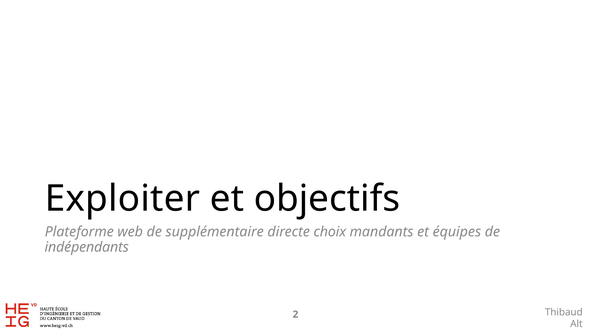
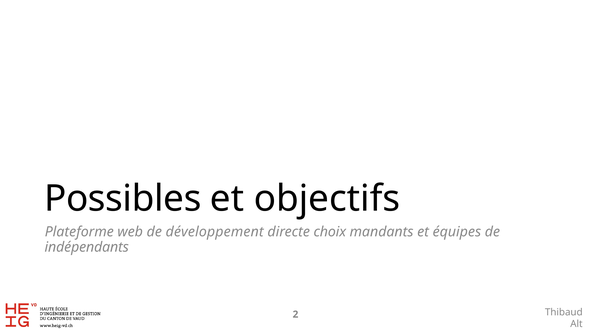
Exploiter: Exploiter -> Possibles (123, 199)
supplémentaire: supplémentaire -> développement (215, 232)
